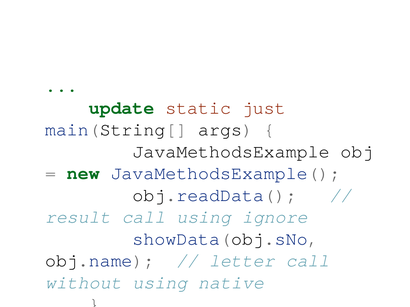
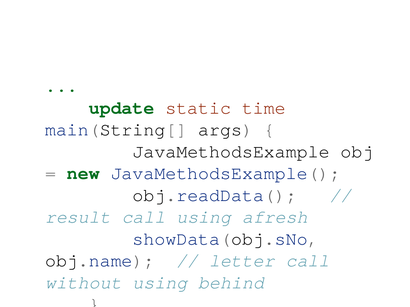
just: just -> time (264, 108)
ignore: ignore -> afresh (275, 217)
native: native -> behind (231, 283)
